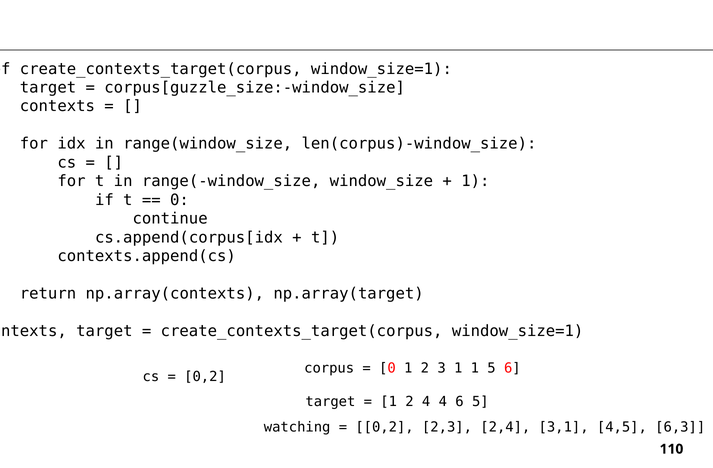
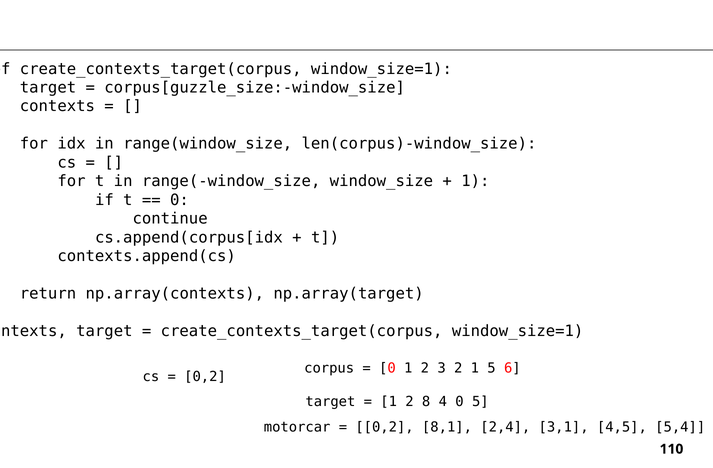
3 1: 1 -> 2 (458, 368)
2 4: 4 -> 8 (426, 402)
4 6: 6 -> 0 (459, 402)
watching: watching -> motorcar (297, 427)
2,3: 2,3 -> 8,1 (447, 427)
6,3: 6,3 -> 5,4 (680, 427)
